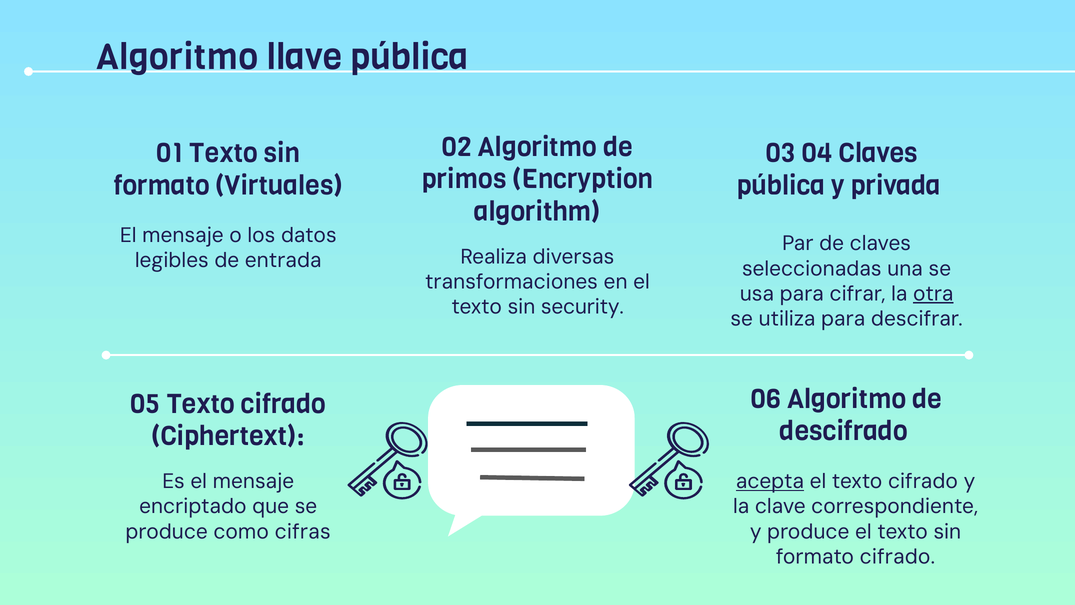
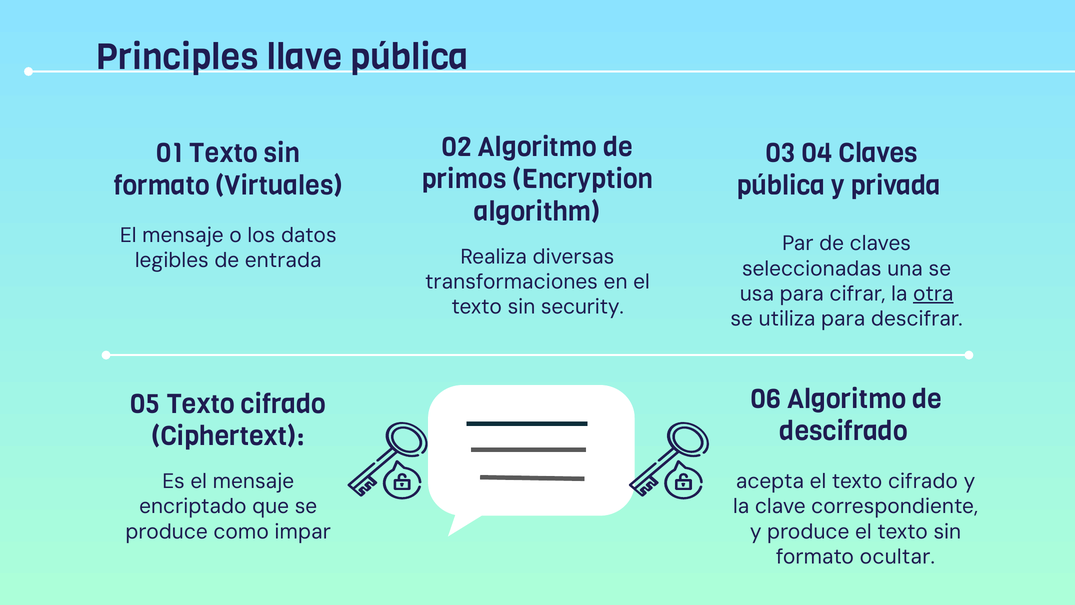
Algoritmo: Algoritmo -> Principles (177, 57)
acepta underline: present -> none (770, 481)
cifras: cifras -> impar (303, 531)
formato cifrado: cifrado -> ocultar (897, 557)
